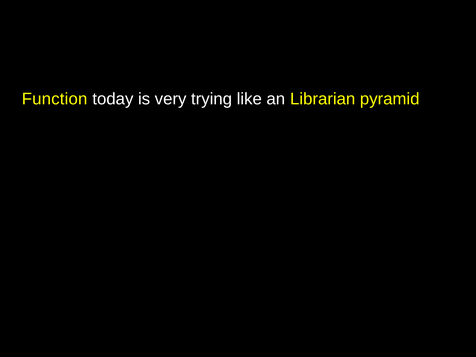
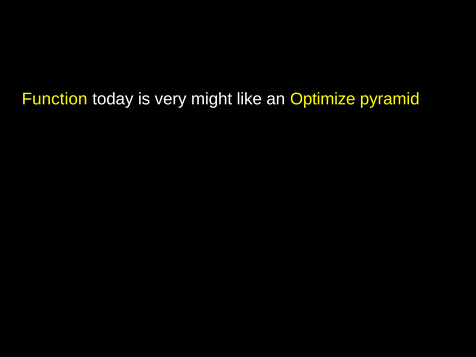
trying: trying -> might (212, 99)
Librarian: Librarian -> Optimize (323, 99)
